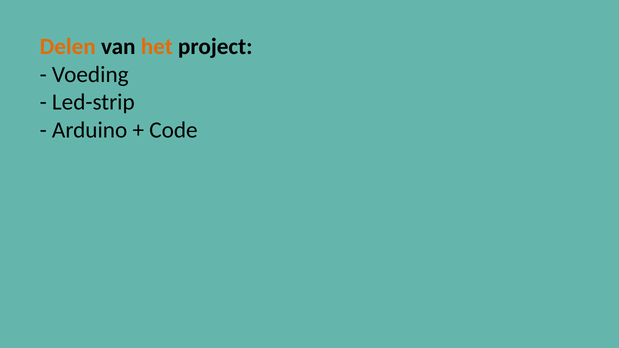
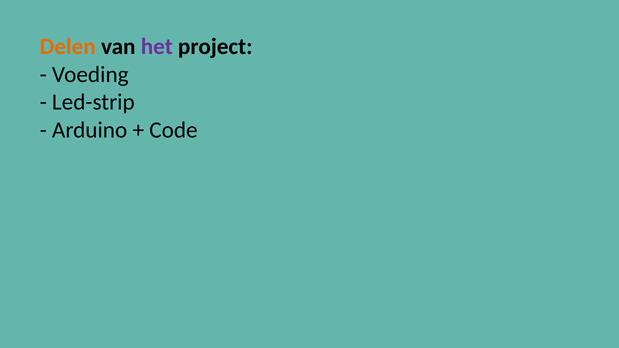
het colour: orange -> purple (157, 47)
